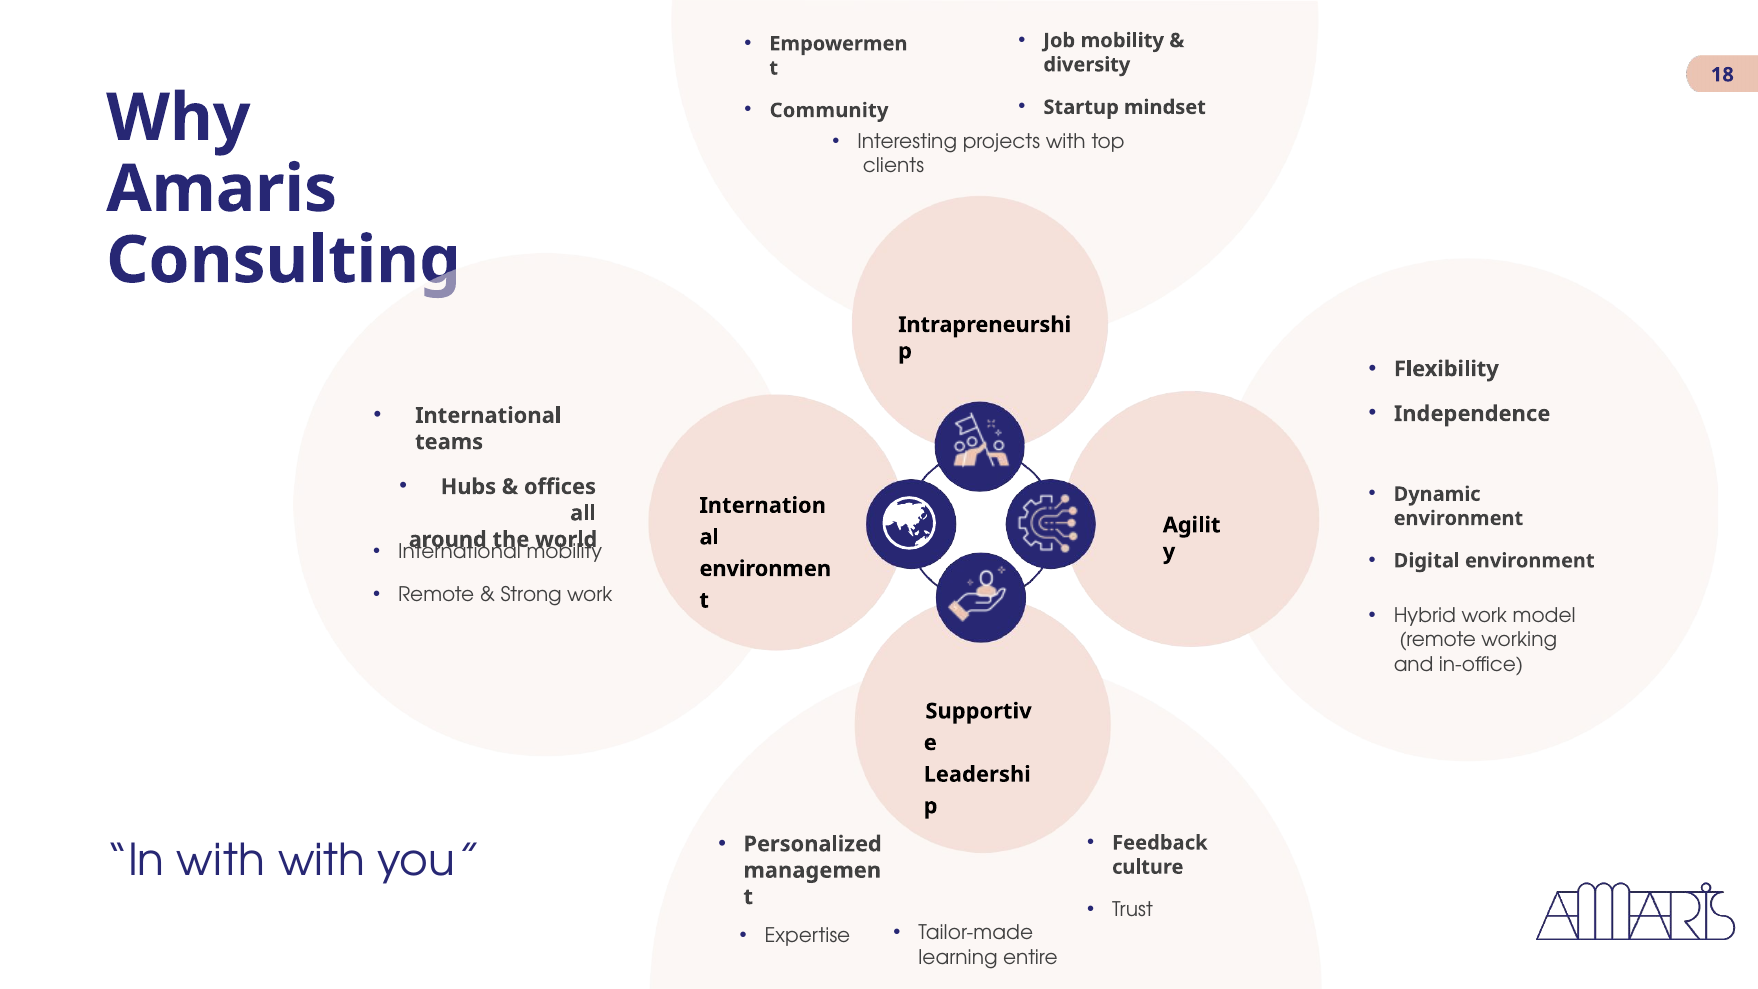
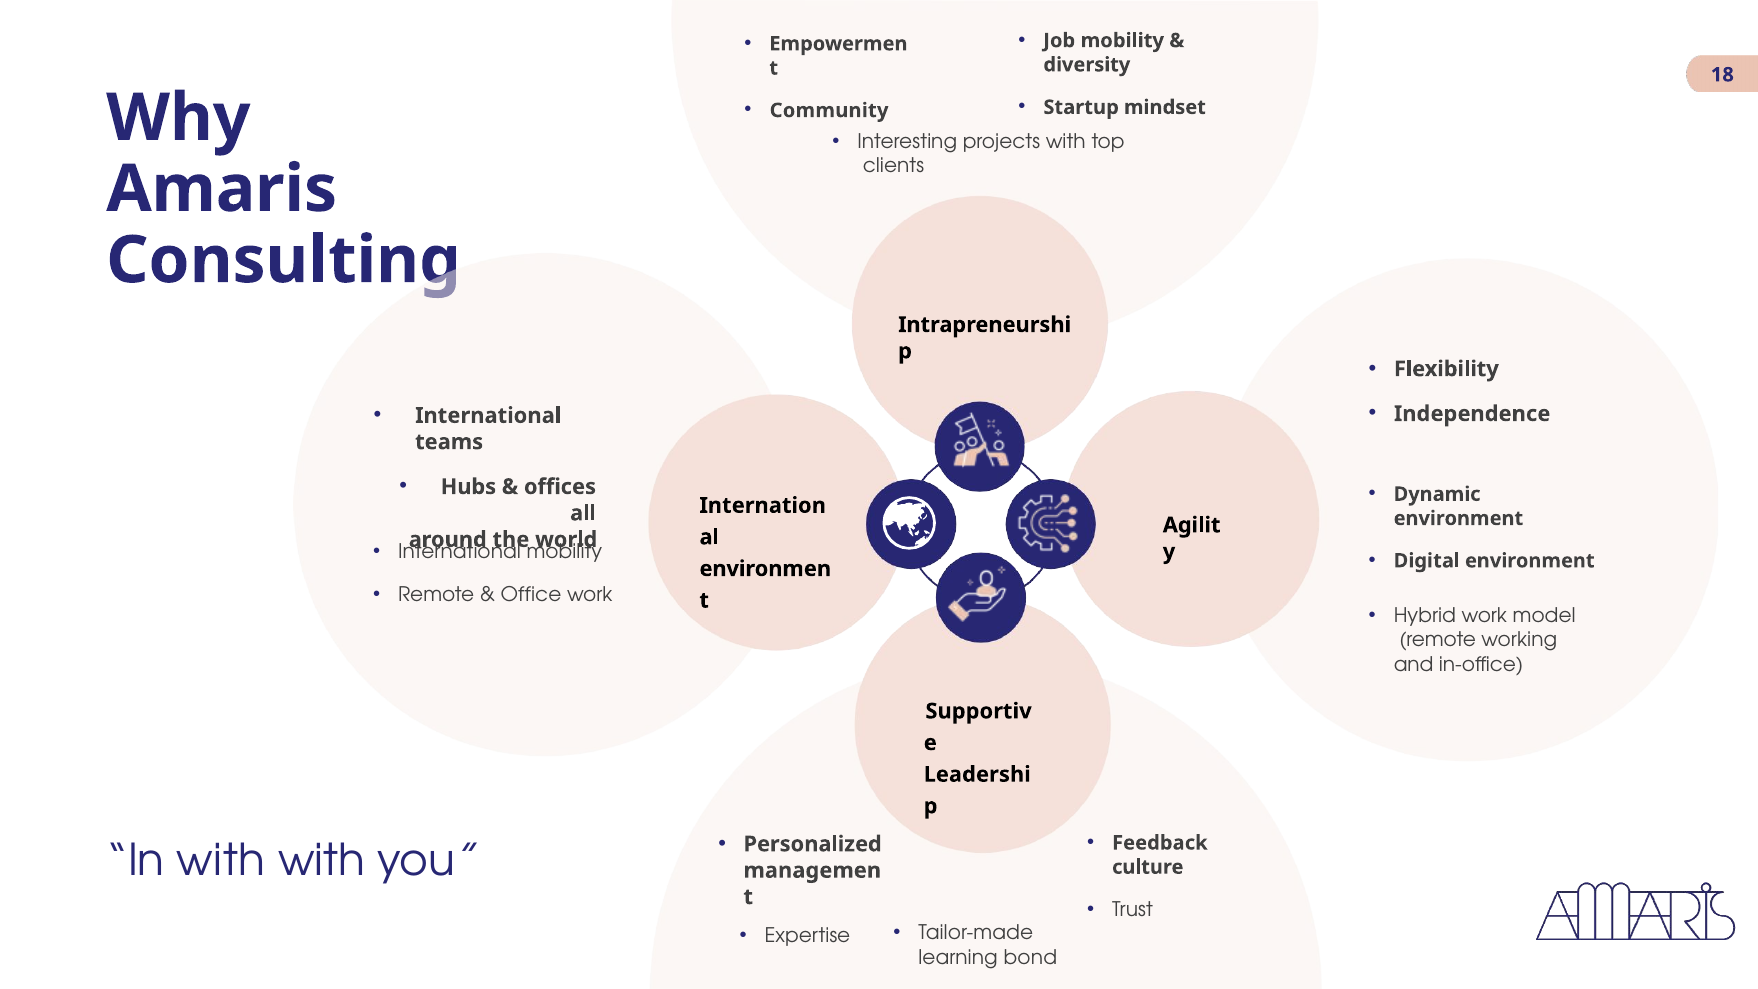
Strong: Strong -> Office (531, 595)
entire: entire -> bond (1030, 957)
